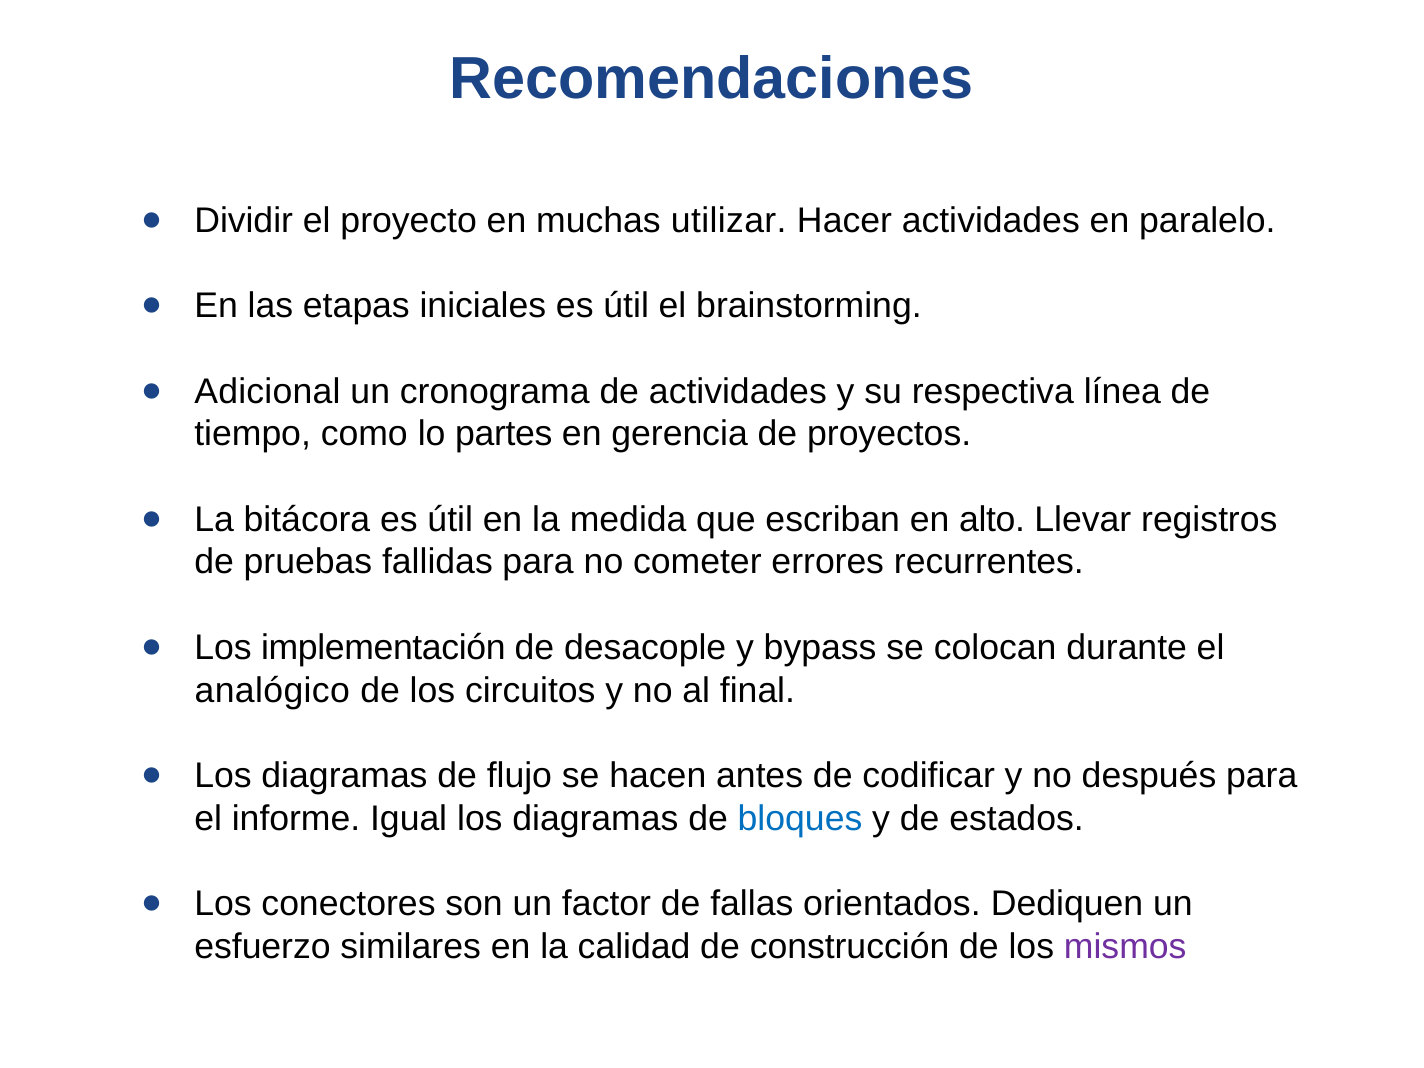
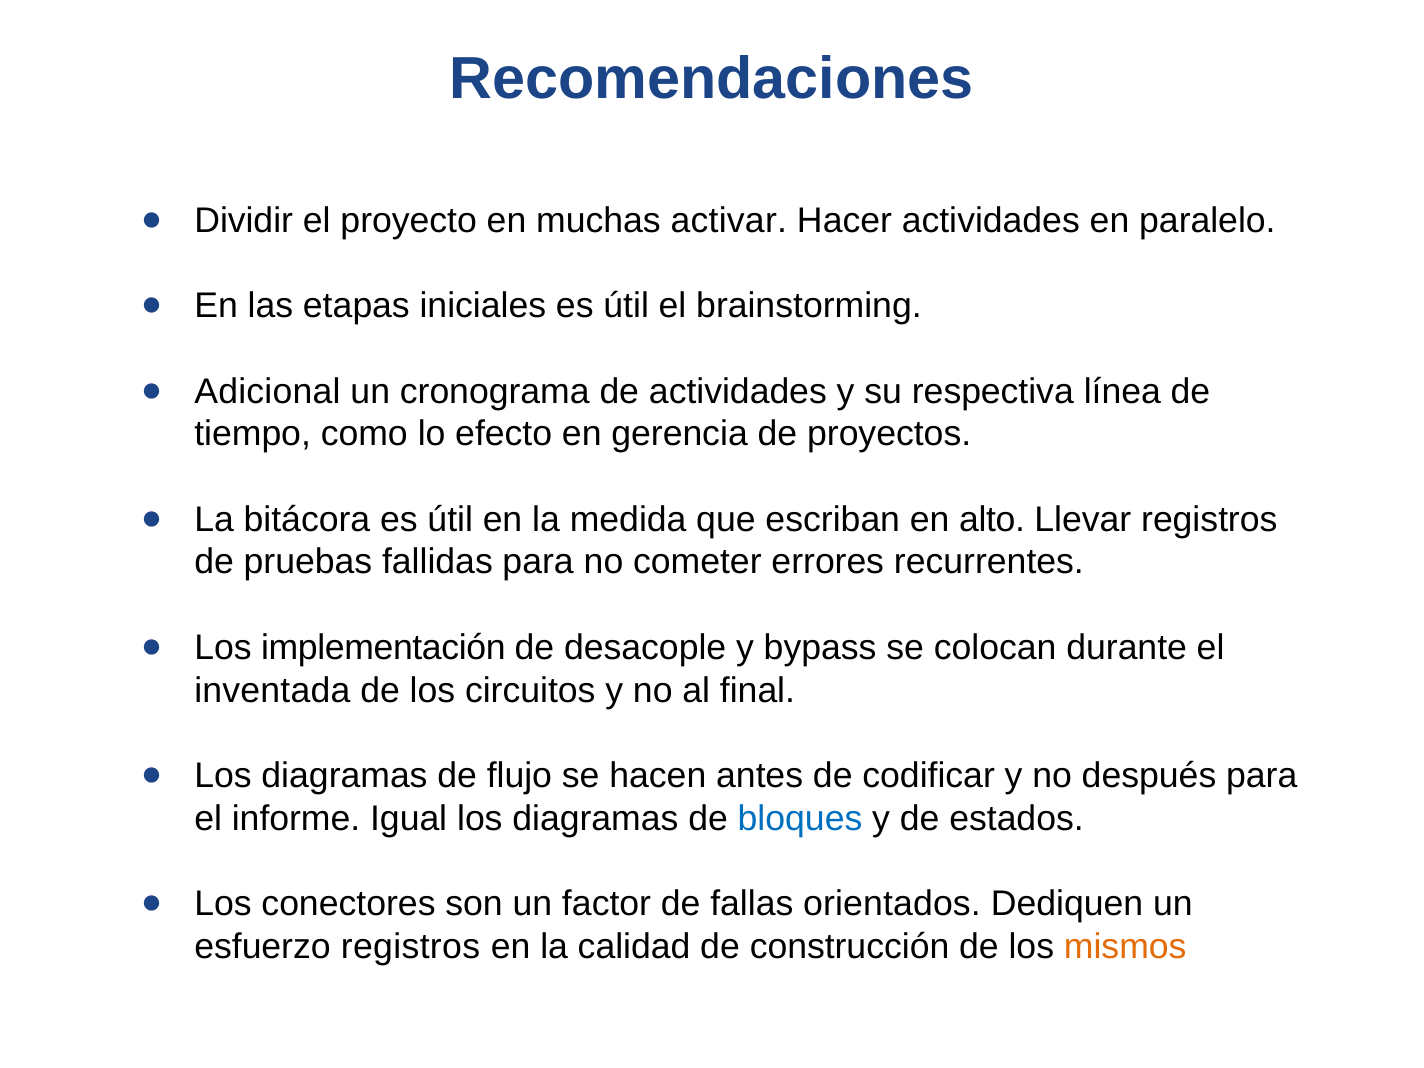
utilizar: utilizar -> activar (729, 220)
partes: partes -> efecto (504, 434)
analógico: analógico -> inventada (272, 690)
esfuerzo similares: similares -> registros (410, 947)
mismos colour: purple -> orange (1125, 947)
